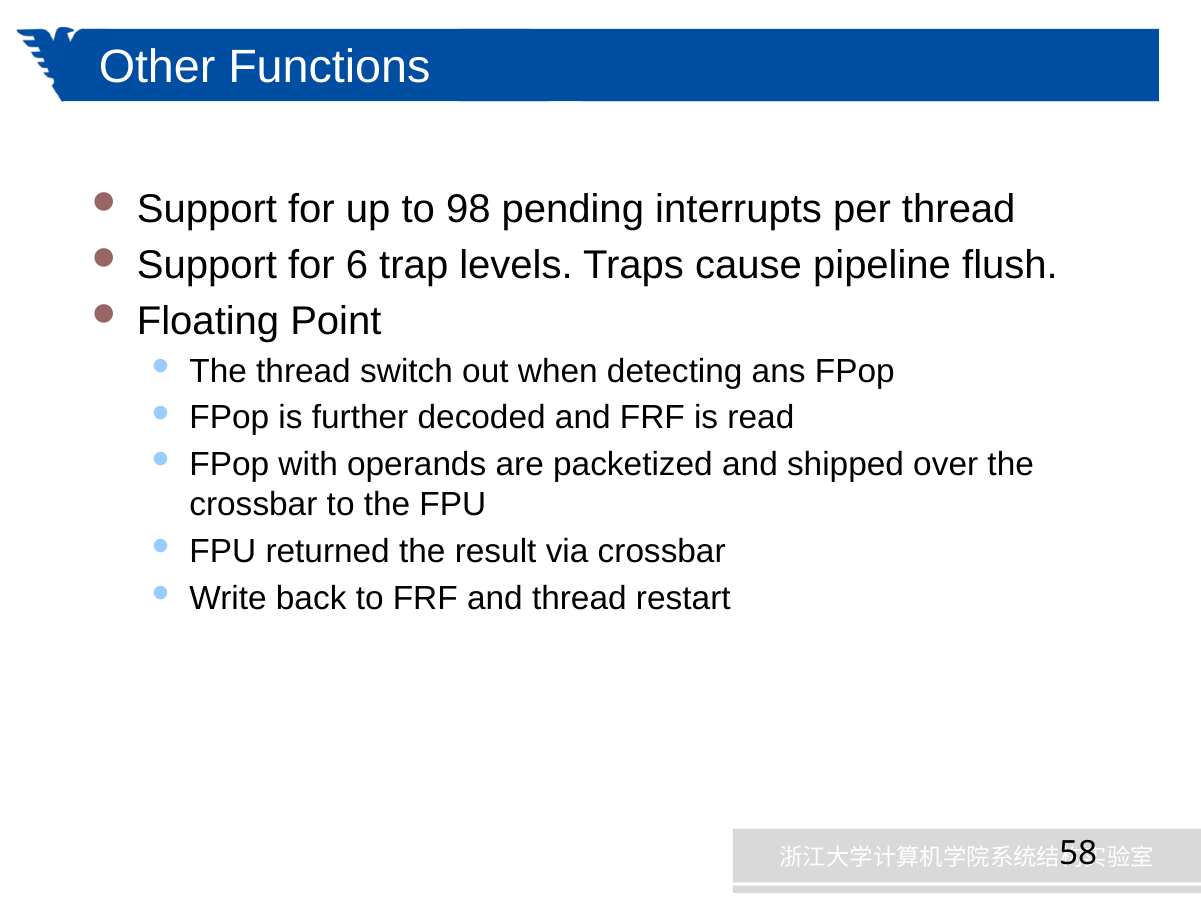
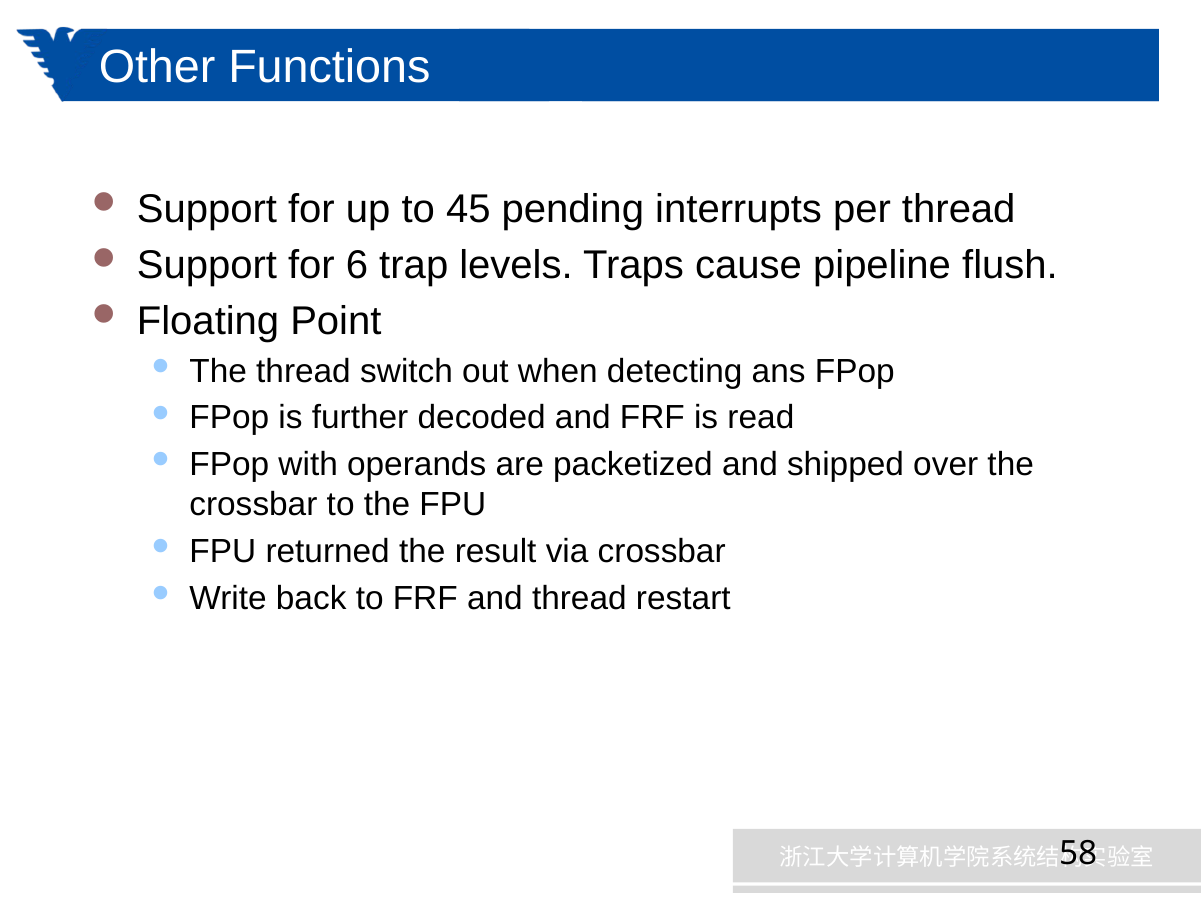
98: 98 -> 45 (468, 209)
